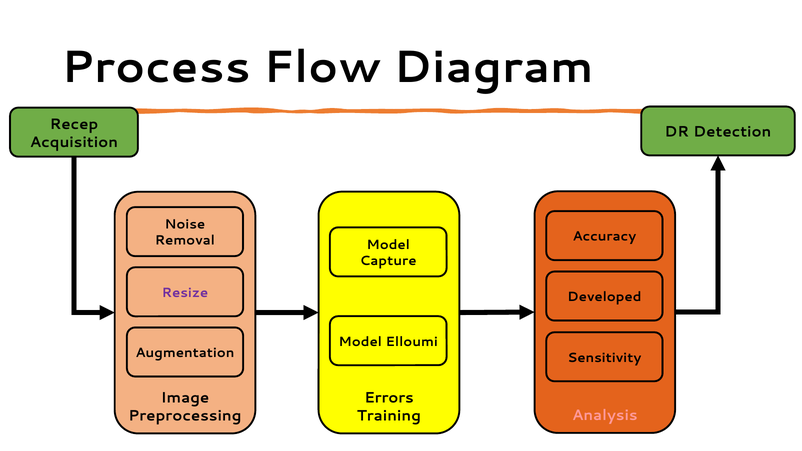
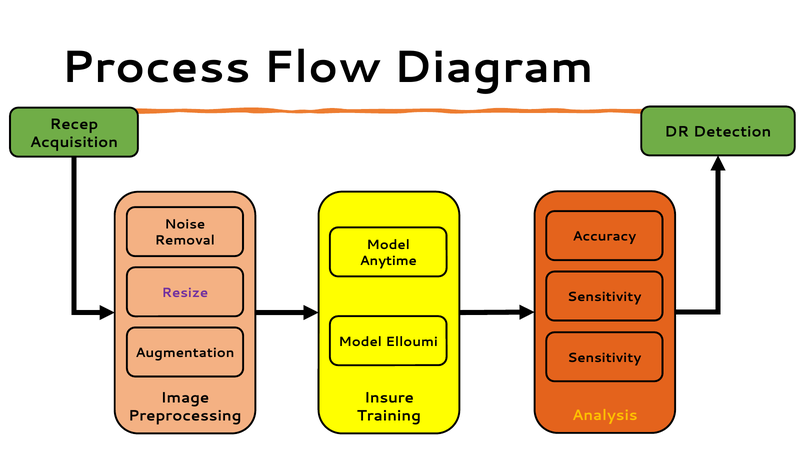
Capture: Capture -> Anytime (388, 261)
Developed: Developed -> Sensitivity (604, 297)
Errors: Errors -> Insure (389, 398)
Analysis colour: pink -> yellow (605, 415)
